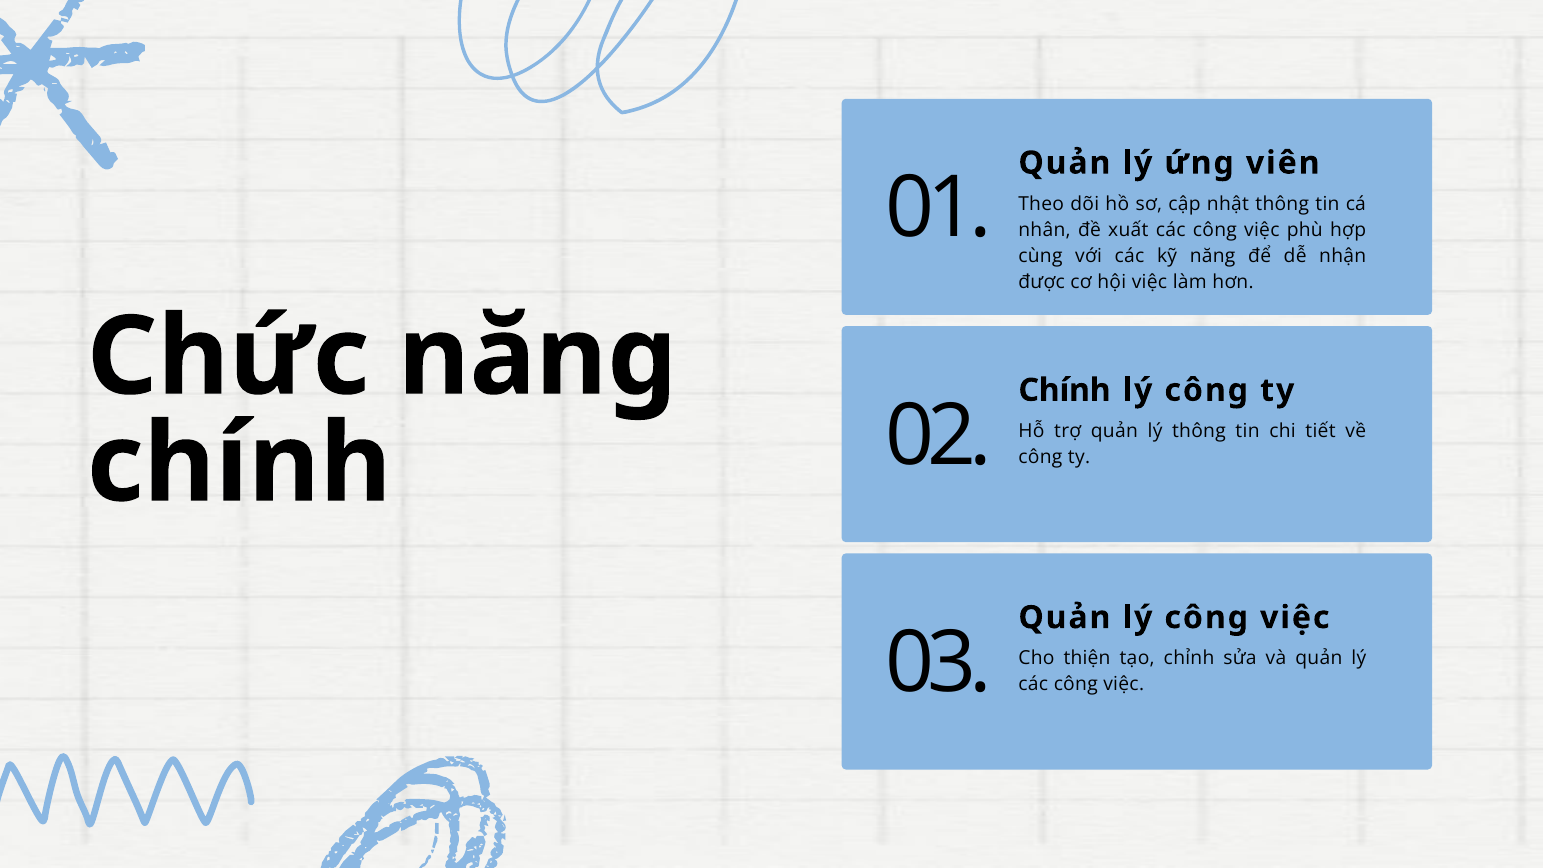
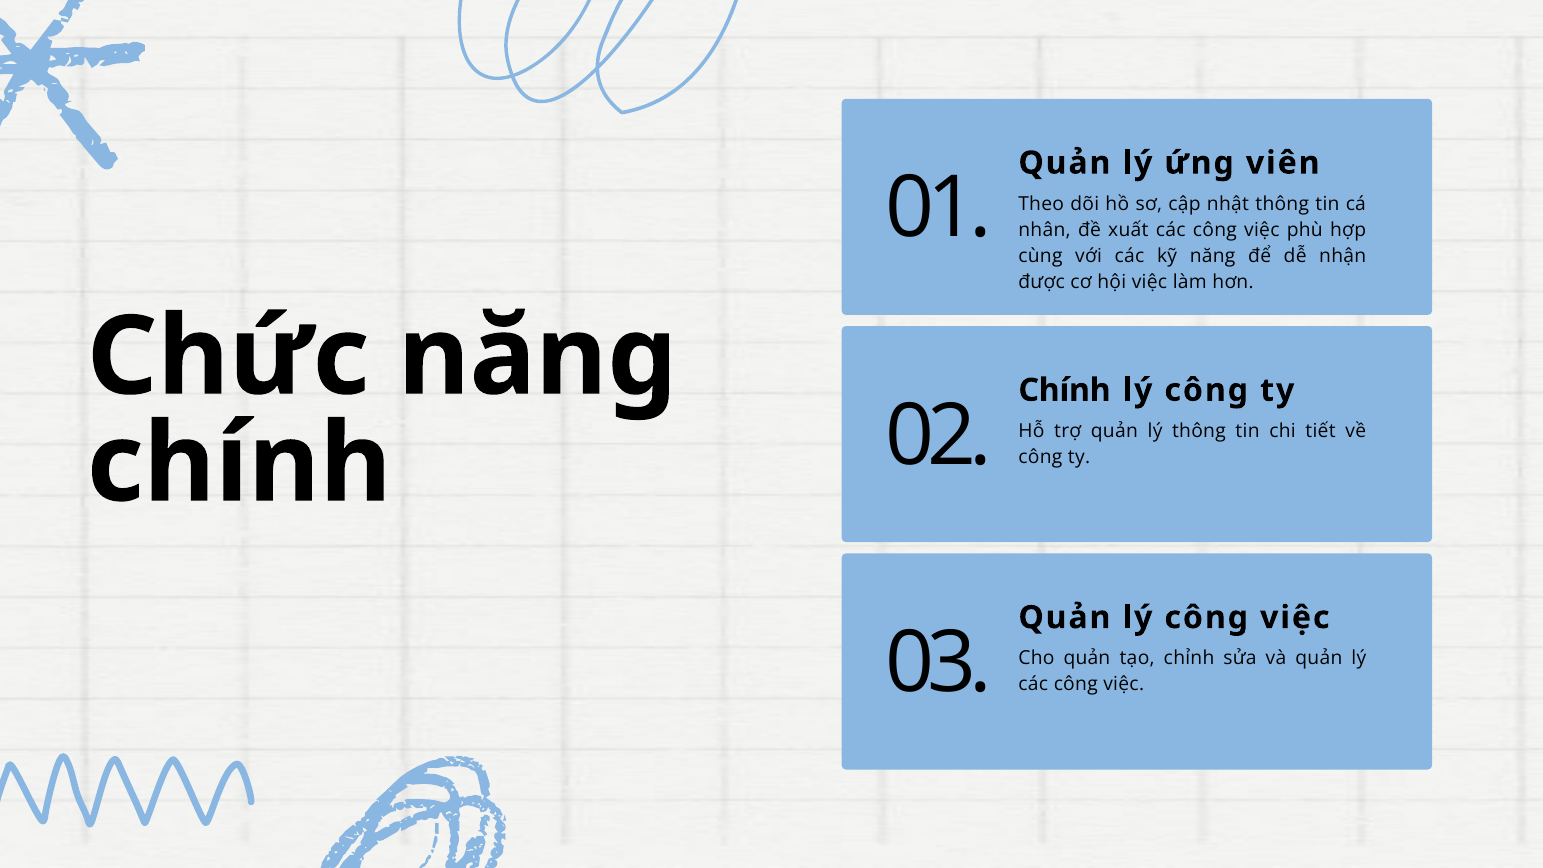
Cho thiện: thiện -> quản (1087, 658)
